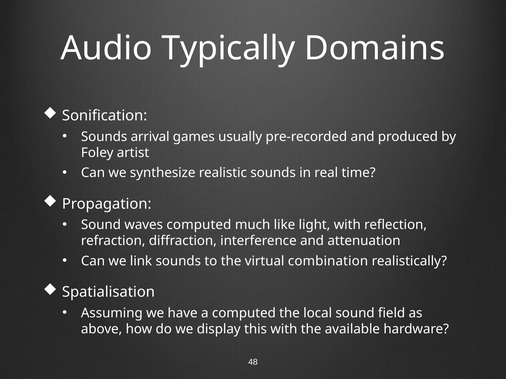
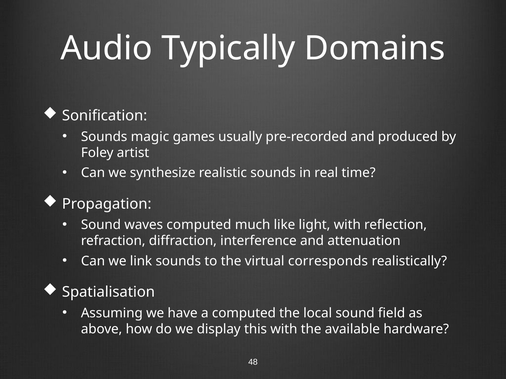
arrival: arrival -> magic (150, 137)
combination: combination -> corresponds (328, 261)
